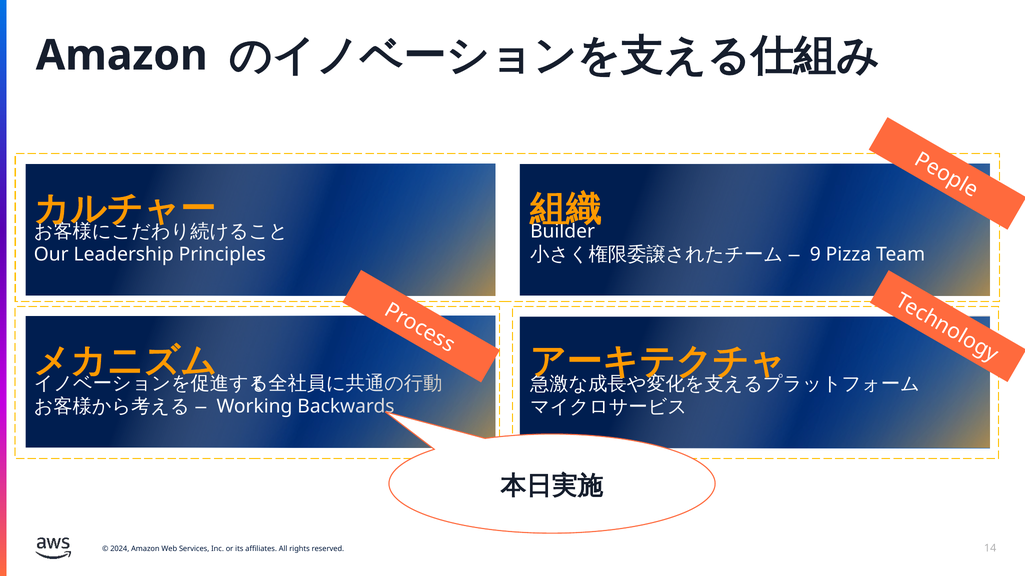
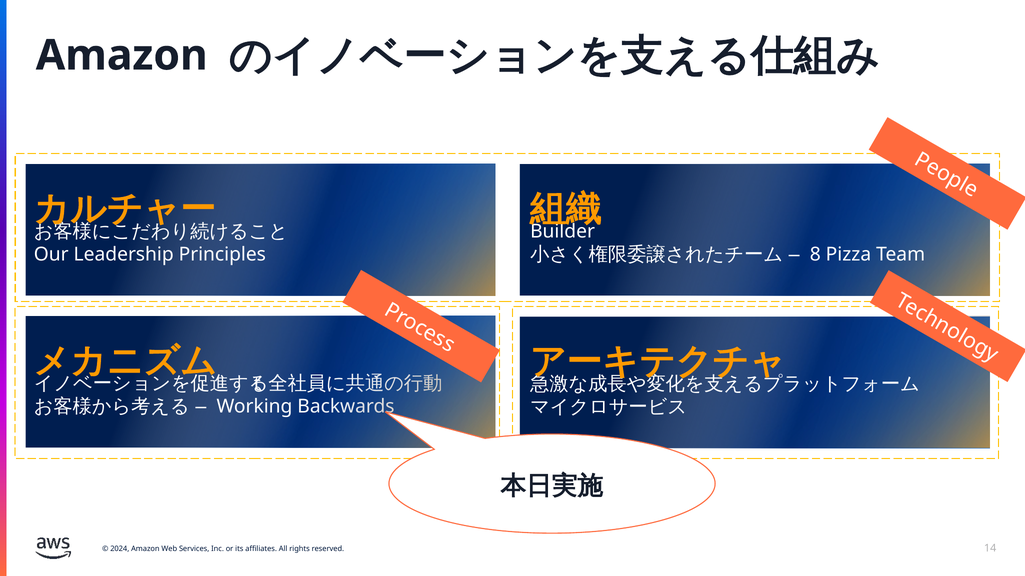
9: 9 -> 8 (815, 255)
